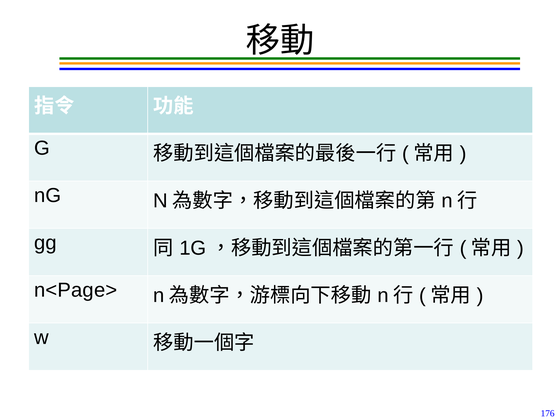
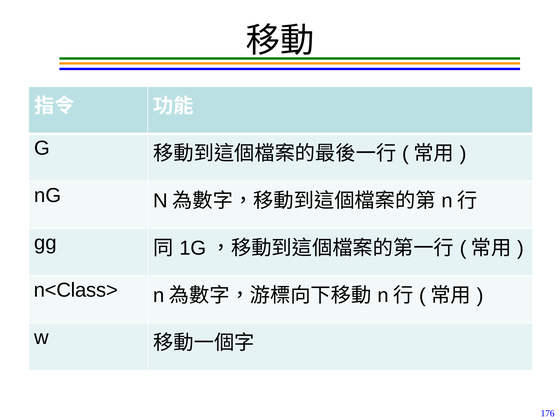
n<Page>: n<Page> -> n<Class> (76, 290)
